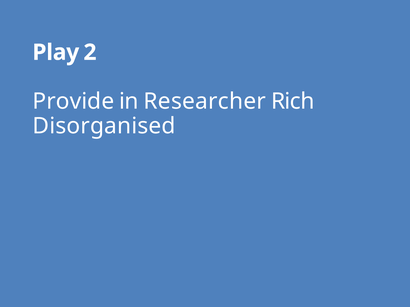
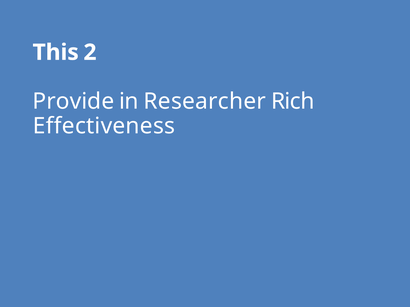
Play: Play -> This (56, 52)
Disorganised: Disorganised -> Effectiveness (104, 126)
